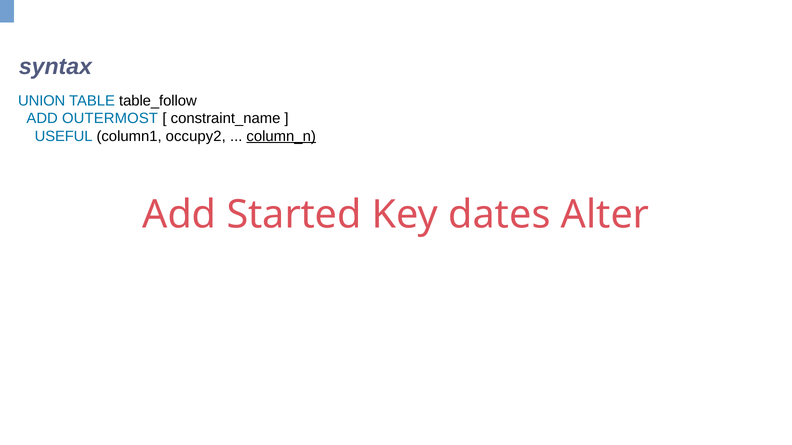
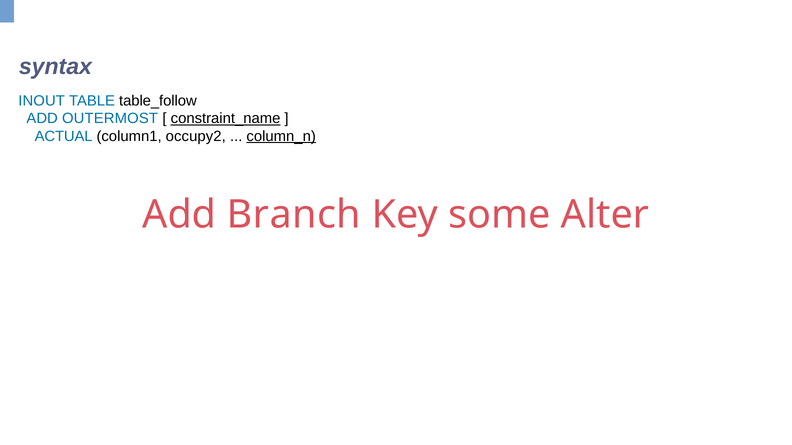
UNION: UNION -> INOUT (42, 101)
constraint_name underline: none -> present (226, 119)
USEFUL: USEFUL -> ACTUAL (64, 136)
Started: Started -> Branch (294, 215)
dates: dates -> some (499, 215)
